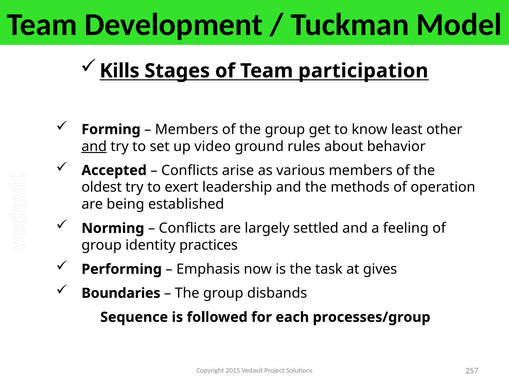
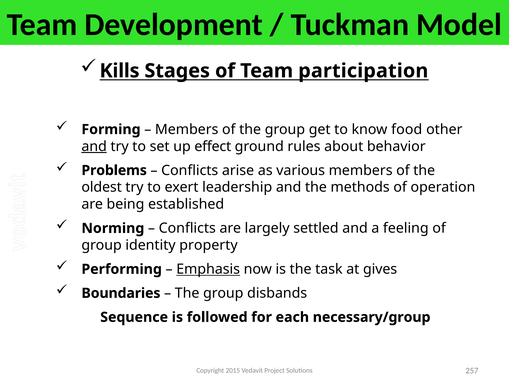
least: least -> food (407, 130)
video: video -> effect (213, 147)
Accepted: Accepted -> Problems (114, 171)
practices: practices -> property (208, 246)
Emphasis underline: none -> present (208, 270)
processes/group: processes/group -> necessary/group (372, 318)
